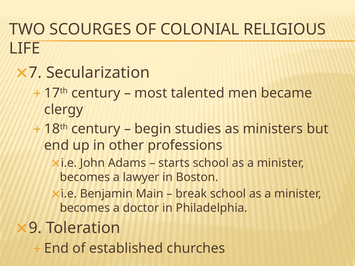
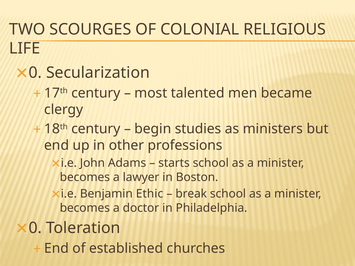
7: 7 -> 0 (35, 73)
Main: Main -> Ethic (150, 194)
9: 9 -> 0 (35, 228)
